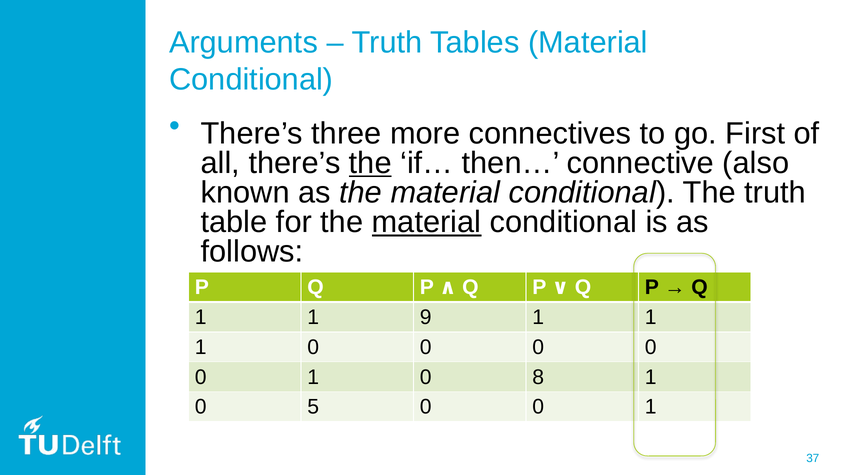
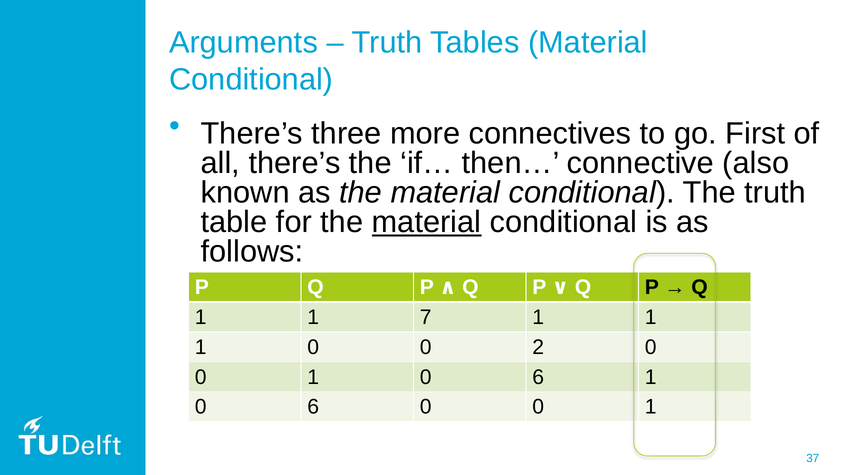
the underline: present -> none (370, 163)
9: 9 -> 7 (426, 317)
1 0 0 0: 0 -> 2 (538, 347)
0 1 0 8: 8 -> 6 (538, 377)
5: 5 -> 6 (313, 407)
